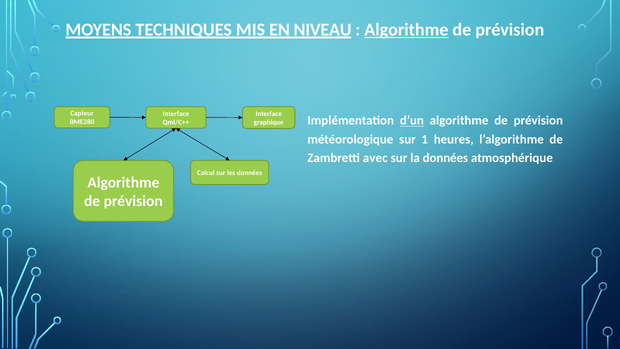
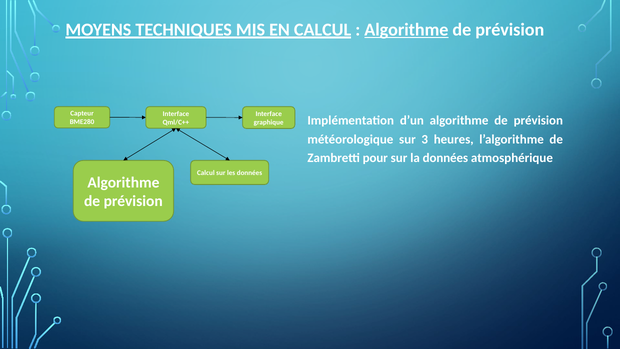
EN NIVEAU: NIVEAU -> CALCUL (323, 30)
d’un underline: present -> none (412, 121)
1: 1 -> 3 (425, 139)
avec: avec -> pour (375, 158)
